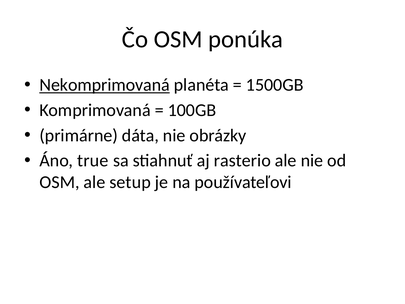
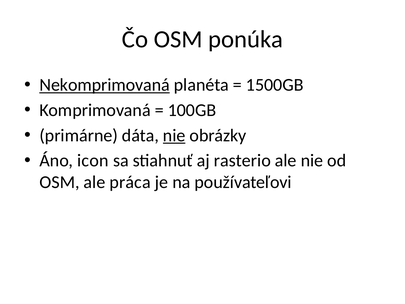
nie underline: none -> present (174, 135)
true: true -> icon (93, 161)
setup: setup -> práca (130, 182)
